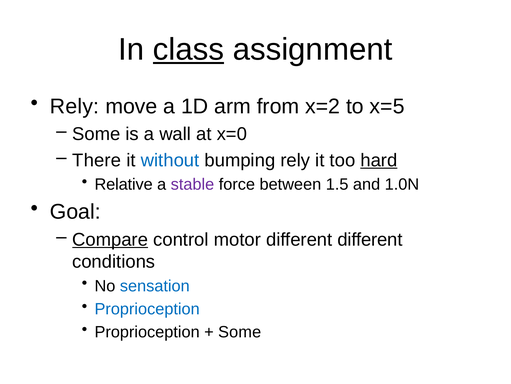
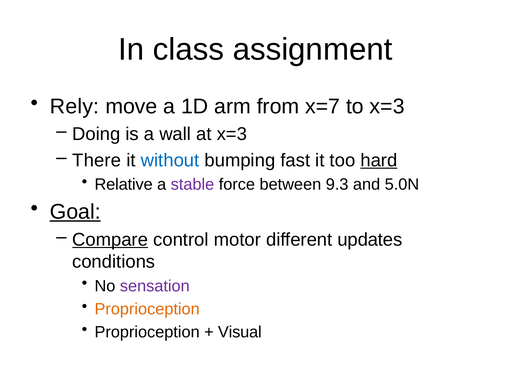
class underline: present -> none (189, 49)
x=2: x=2 -> x=7 (323, 106)
to x=5: x=5 -> x=3 (387, 106)
Some: Some -> Doing (96, 134)
at x=0: x=0 -> x=3 (232, 134)
bumping rely: rely -> fast (295, 160)
1.5: 1.5 -> 9.3 (337, 184)
1.0N: 1.0N -> 5.0N (402, 184)
Goal underline: none -> present (75, 212)
different different: different -> updates (370, 239)
sensation colour: blue -> purple (155, 285)
Proprioception colour: blue -> orange (147, 308)
Some: Some -> Visual (240, 331)
